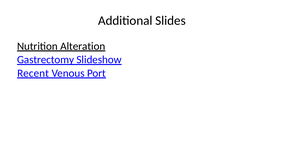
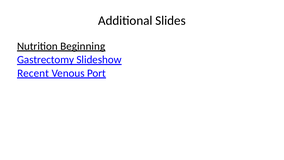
Alteration: Alteration -> Beginning (83, 46)
